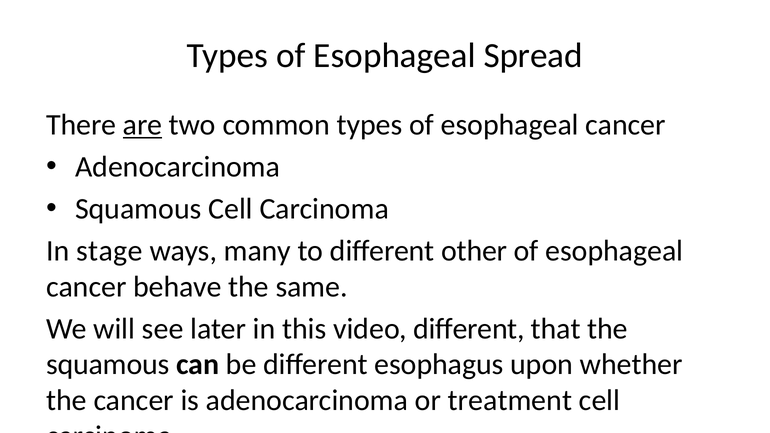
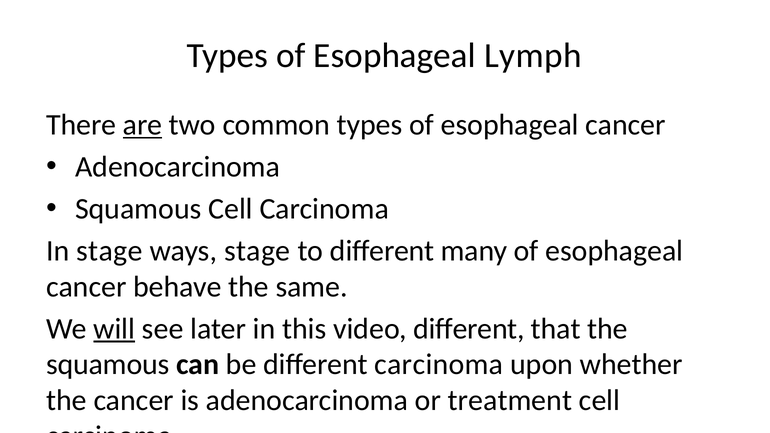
Spread: Spread -> Lymph (533, 56)
ways many: many -> stage (257, 251)
other: other -> many (474, 251)
will underline: none -> present (114, 329)
different esophagus: esophagus -> carcinoma (439, 365)
